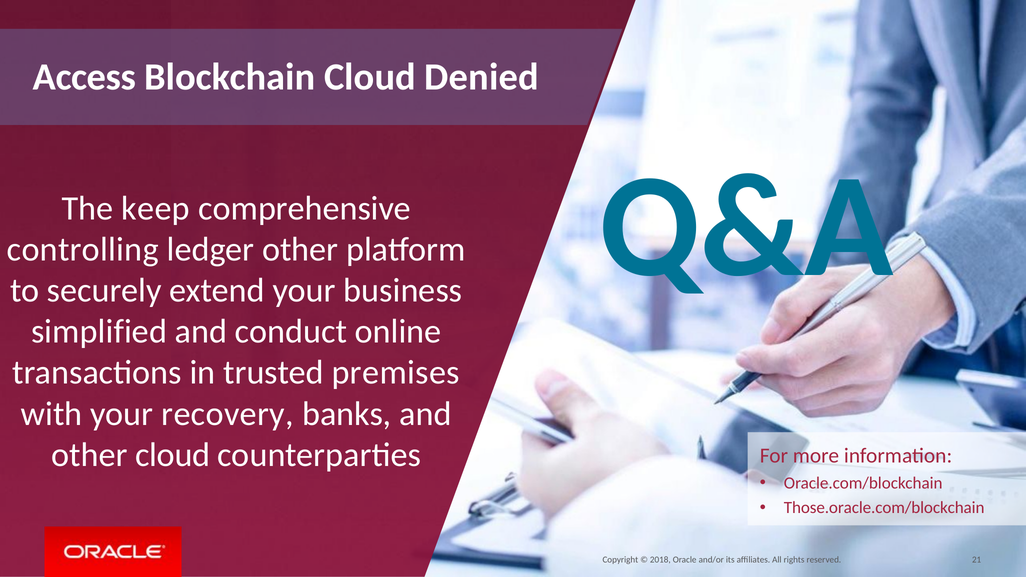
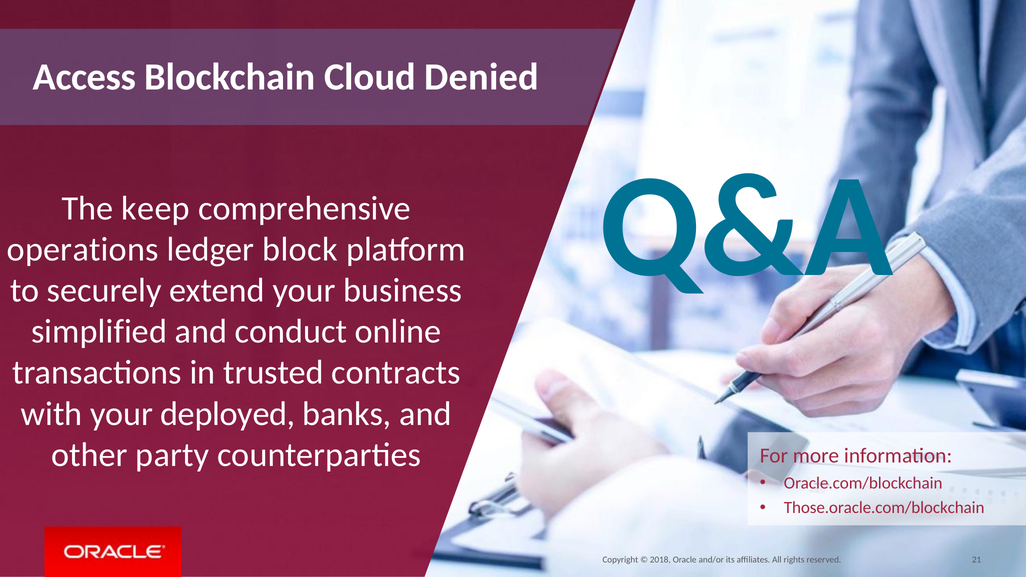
controlling: controlling -> operations (83, 250)
ledger other: other -> block (300, 250)
premises: premises -> contracts (396, 373)
recovery: recovery -> deployed (228, 414)
other cloud: cloud -> party (172, 455)
